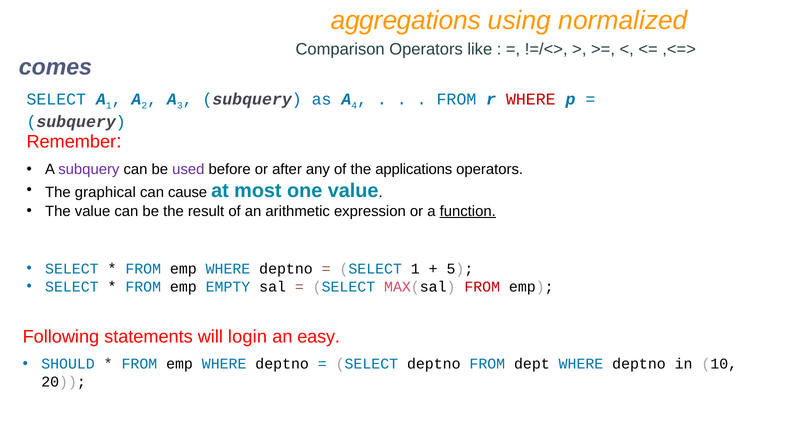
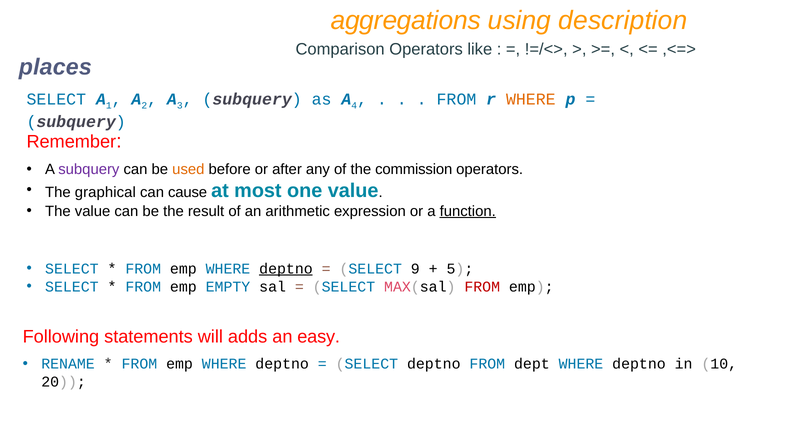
normalized: normalized -> description (623, 21)
comes: comes -> places (55, 67)
WHERE colour: red -> orange (531, 99)
used colour: purple -> orange (188, 170)
applications: applications -> commission (414, 170)
deptno underline: none -> present (286, 269)
SELECT 1: 1 -> 9 (415, 269)
login: login -> adds (248, 337)
SHOULD: SHOULD -> RENAME (68, 364)
